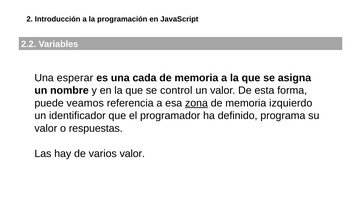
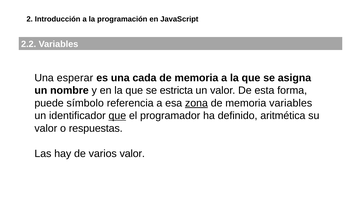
control: control -> estricta (176, 90)
veamos: veamos -> símbolo (85, 103)
memoria izquierdo: izquierdo -> variables (291, 103)
que underline: none -> present (117, 116)
programa: programa -> aritmética (283, 116)
